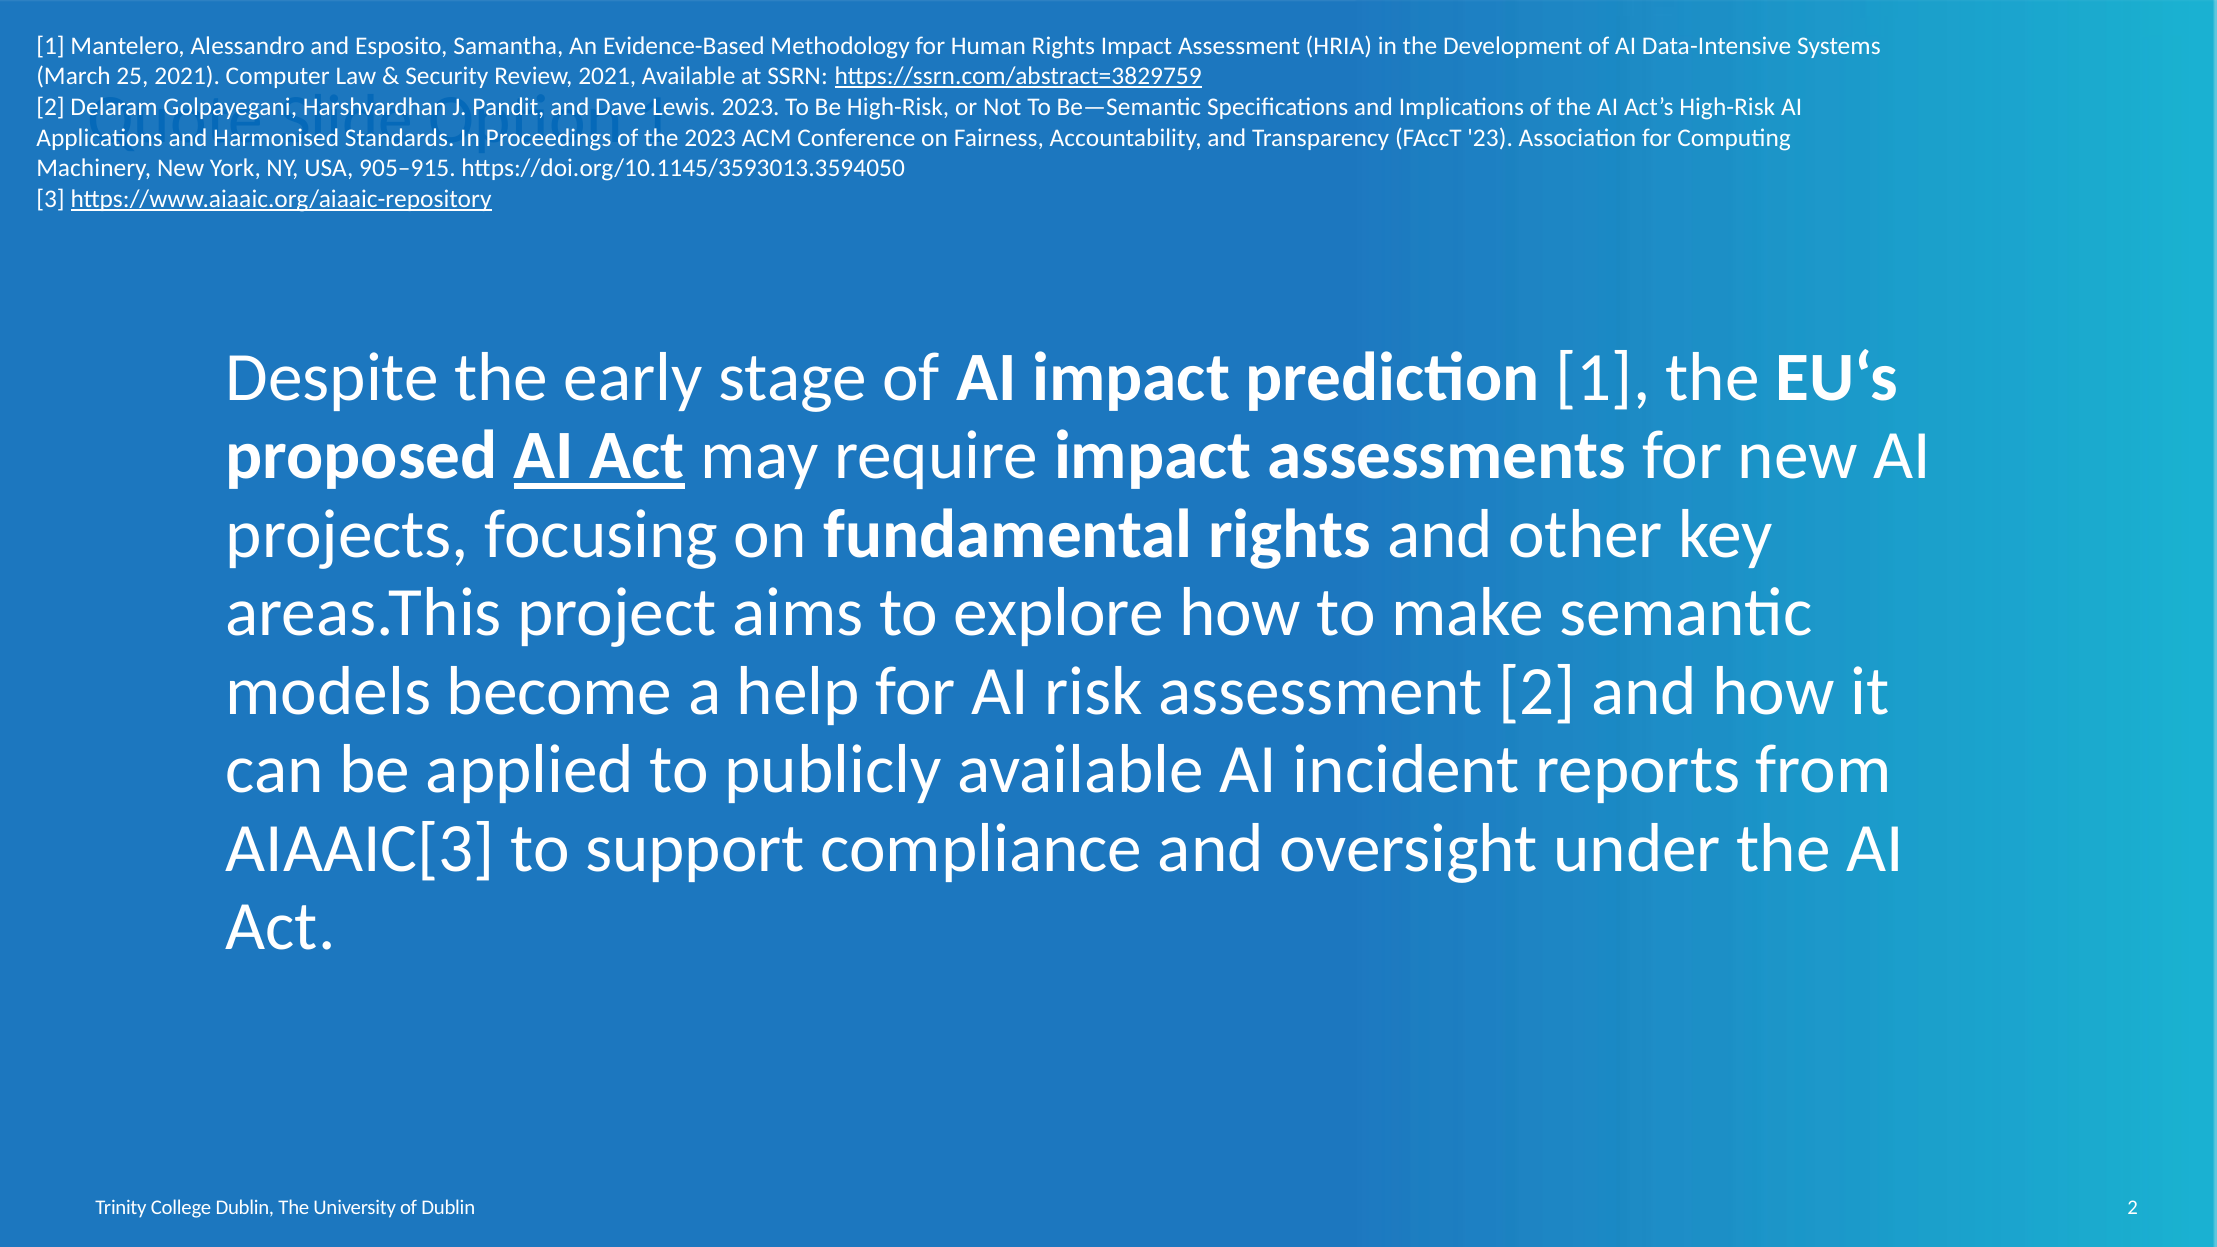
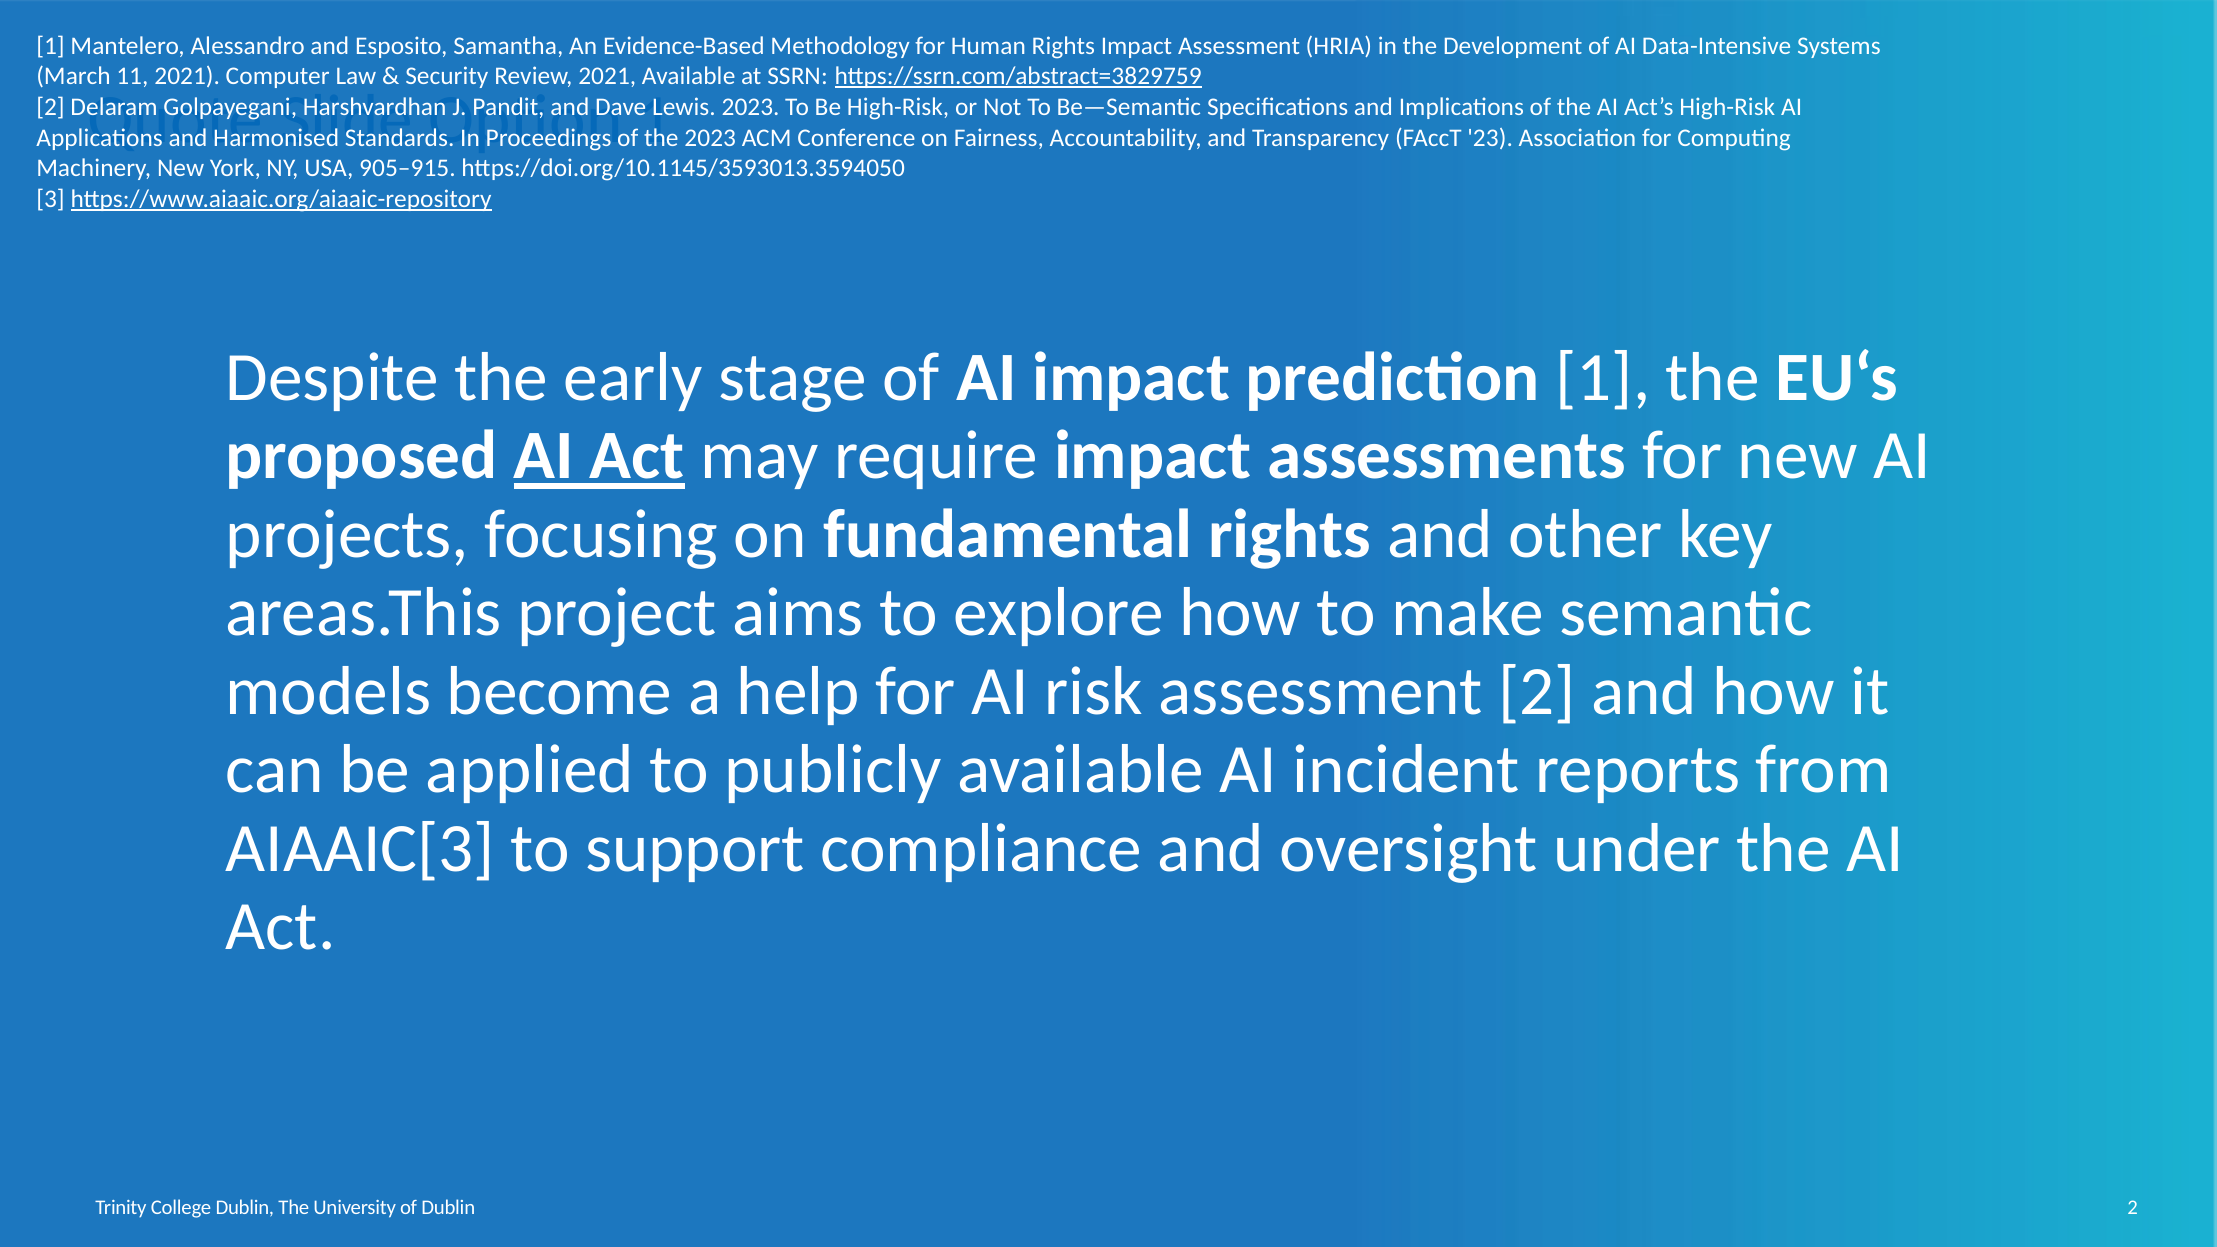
25: 25 -> 11 (132, 76)
